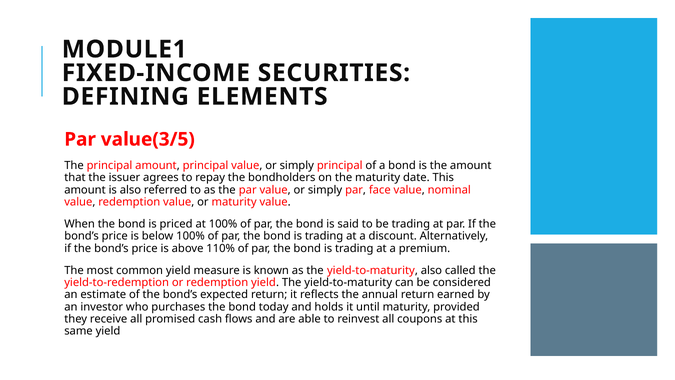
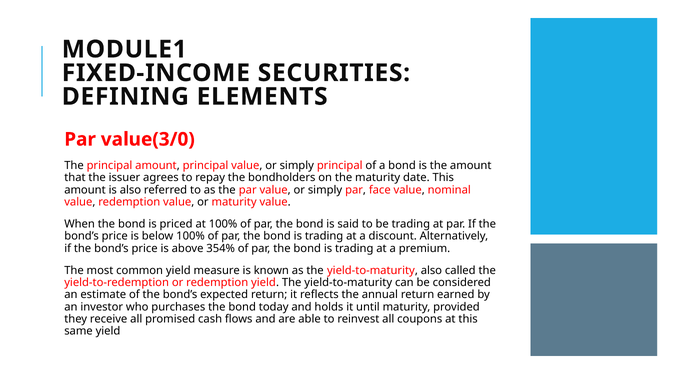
value(3/5: value(3/5 -> value(3/0 (148, 139)
110%: 110% -> 354% (221, 248)
